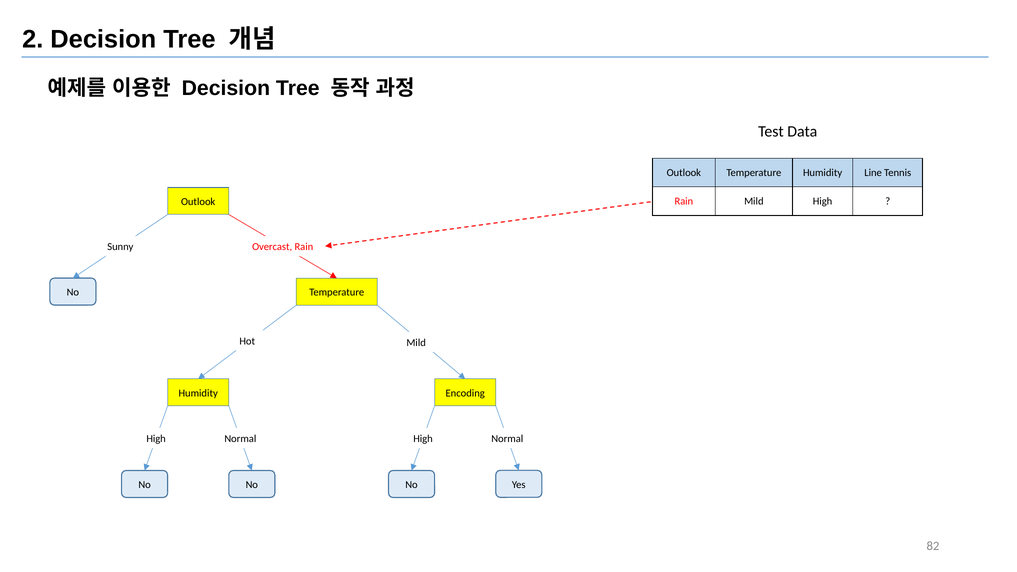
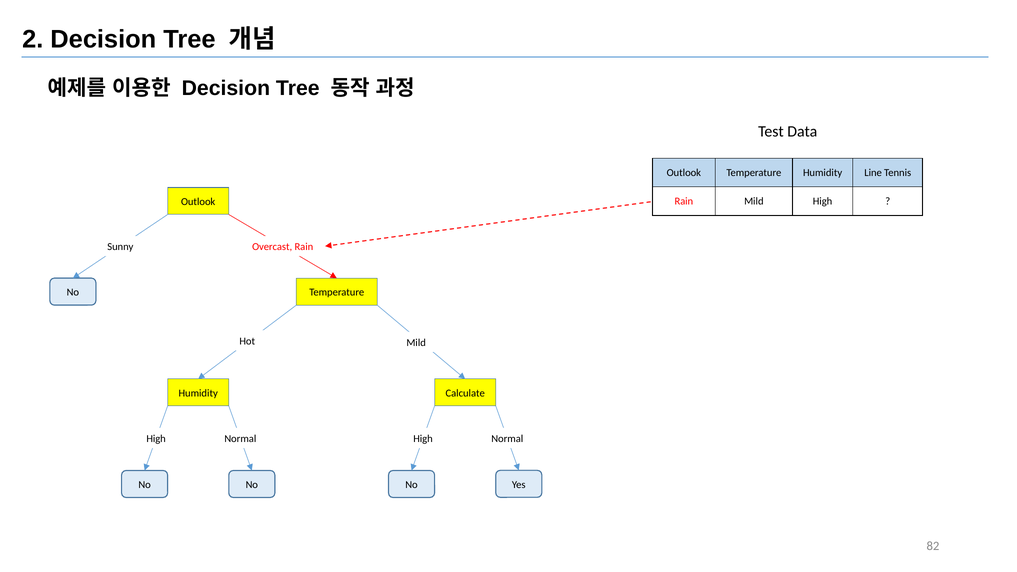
Encoding: Encoding -> Calculate (465, 393)
